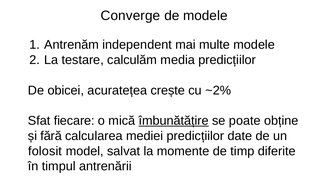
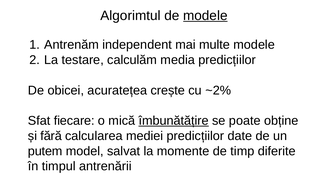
Converge: Converge -> Algorimtul (131, 16)
modele underline: none -> present (205, 16)
folosit: folosit -> putem (45, 151)
